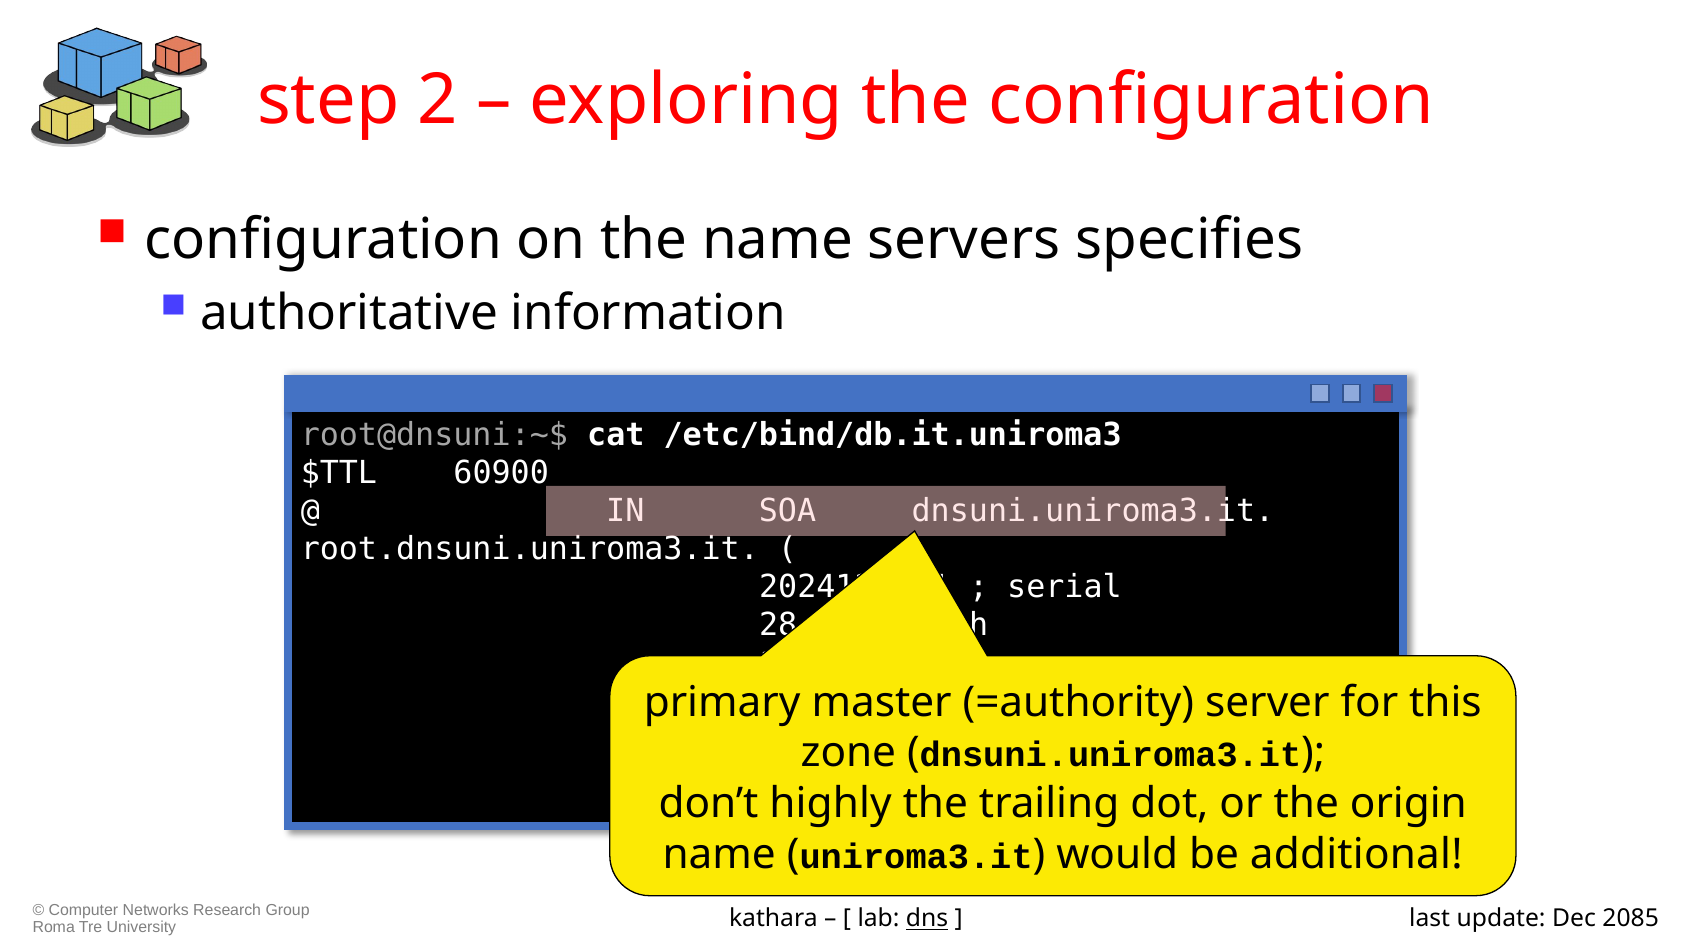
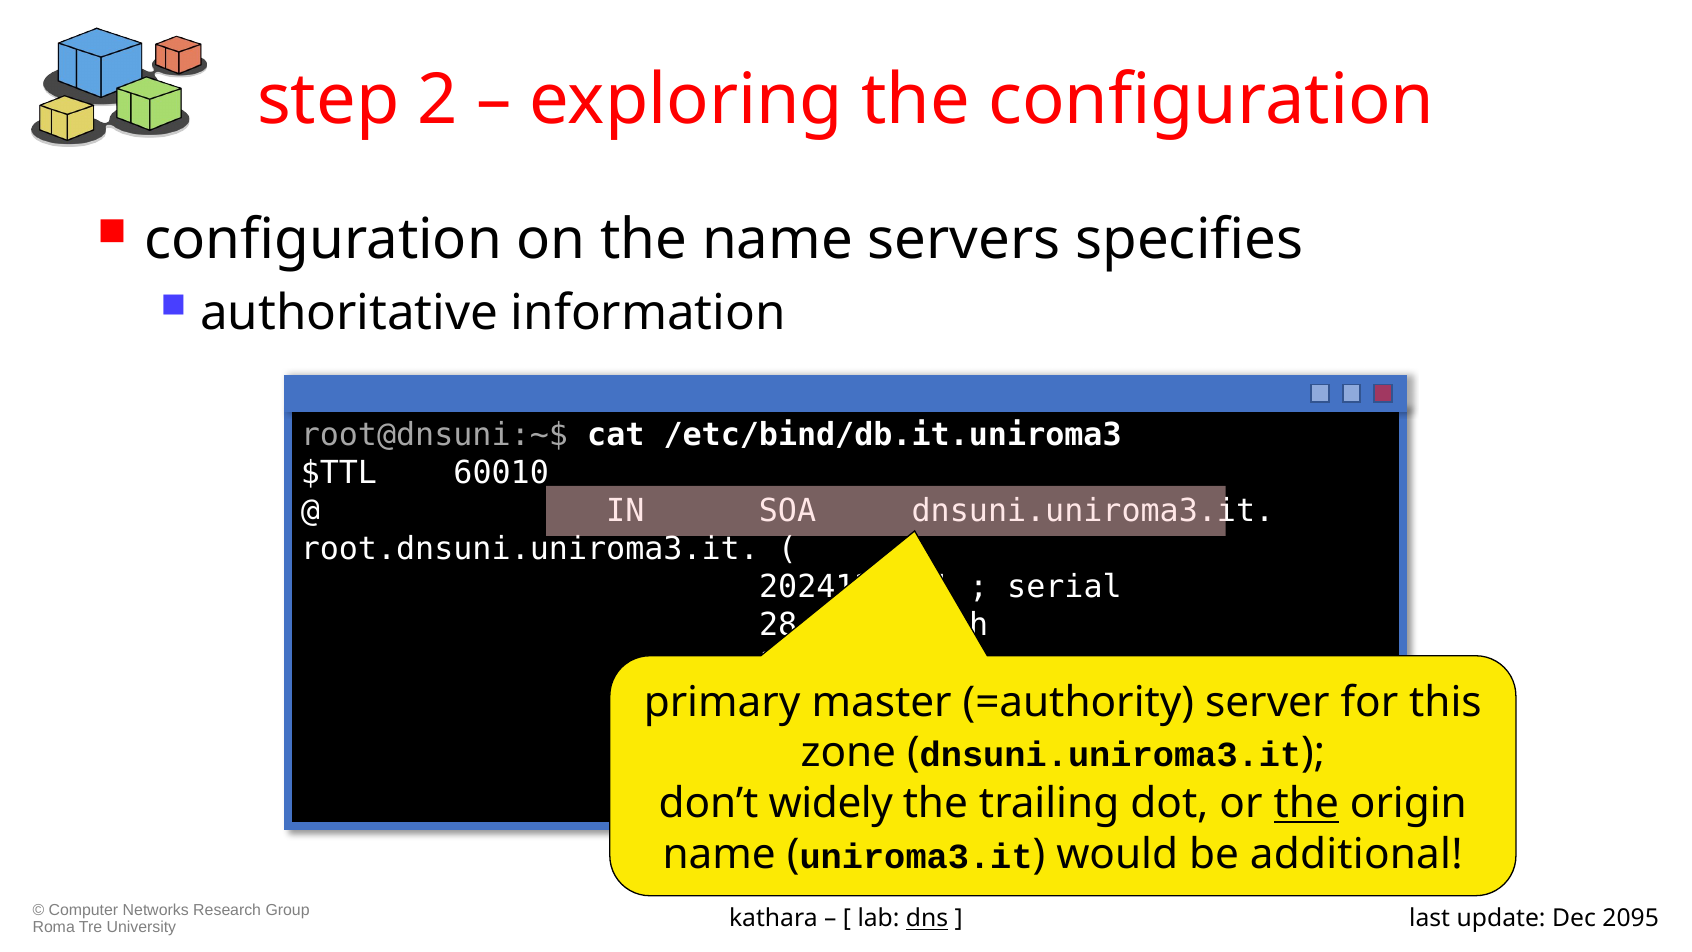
60900: 60900 -> 60010 (501, 473)
highly: highly -> widely (831, 803)
the underline: none -> present (1306, 803)
2085: 2085 -> 2095 (1631, 918)
